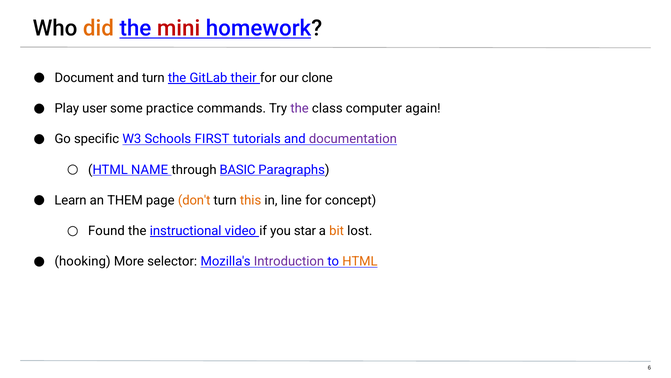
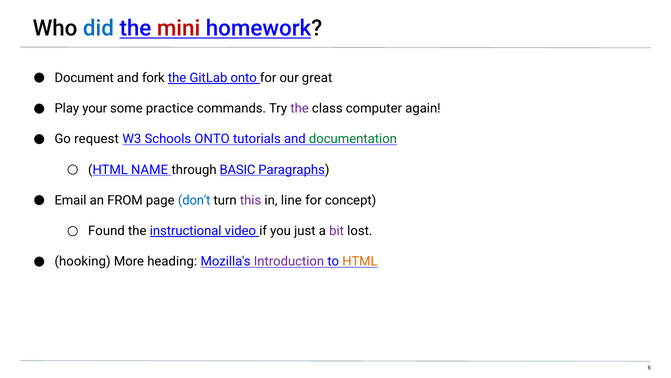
did colour: orange -> blue (98, 28)
and turn: turn -> fork (153, 78)
GitLab their: their -> onto (244, 78)
clone: clone -> great (317, 78)
user: user -> your (95, 108)
specific: specific -> request (96, 139)
Schools FIRST: FIRST -> ONTO (212, 139)
documentation colour: purple -> green (353, 139)
Learn: Learn -> Email (70, 200)
THEM: THEM -> FROM (125, 200)
don't colour: orange -> blue (194, 200)
this colour: orange -> purple (251, 200)
star: star -> just (305, 231)
bit colour: orange -> purple (337, 231)
selector: selector -> heading (172, 261)
